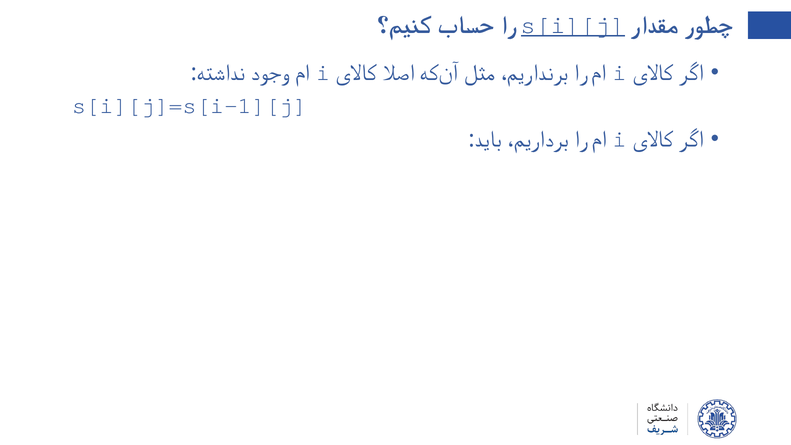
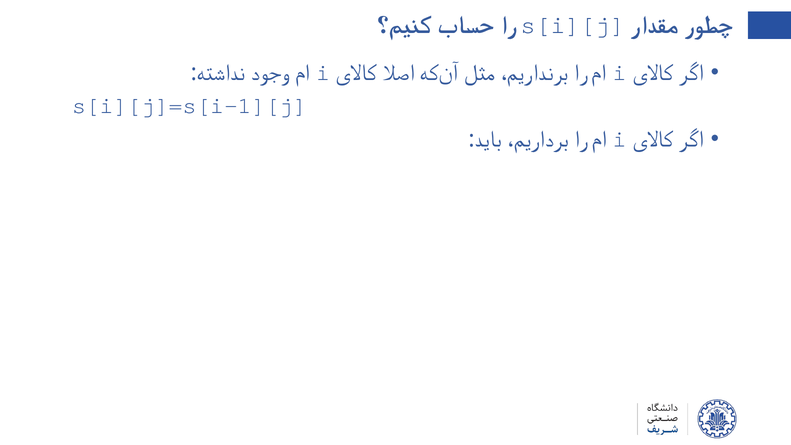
s[i][j underline: present -> none (573, 25)
